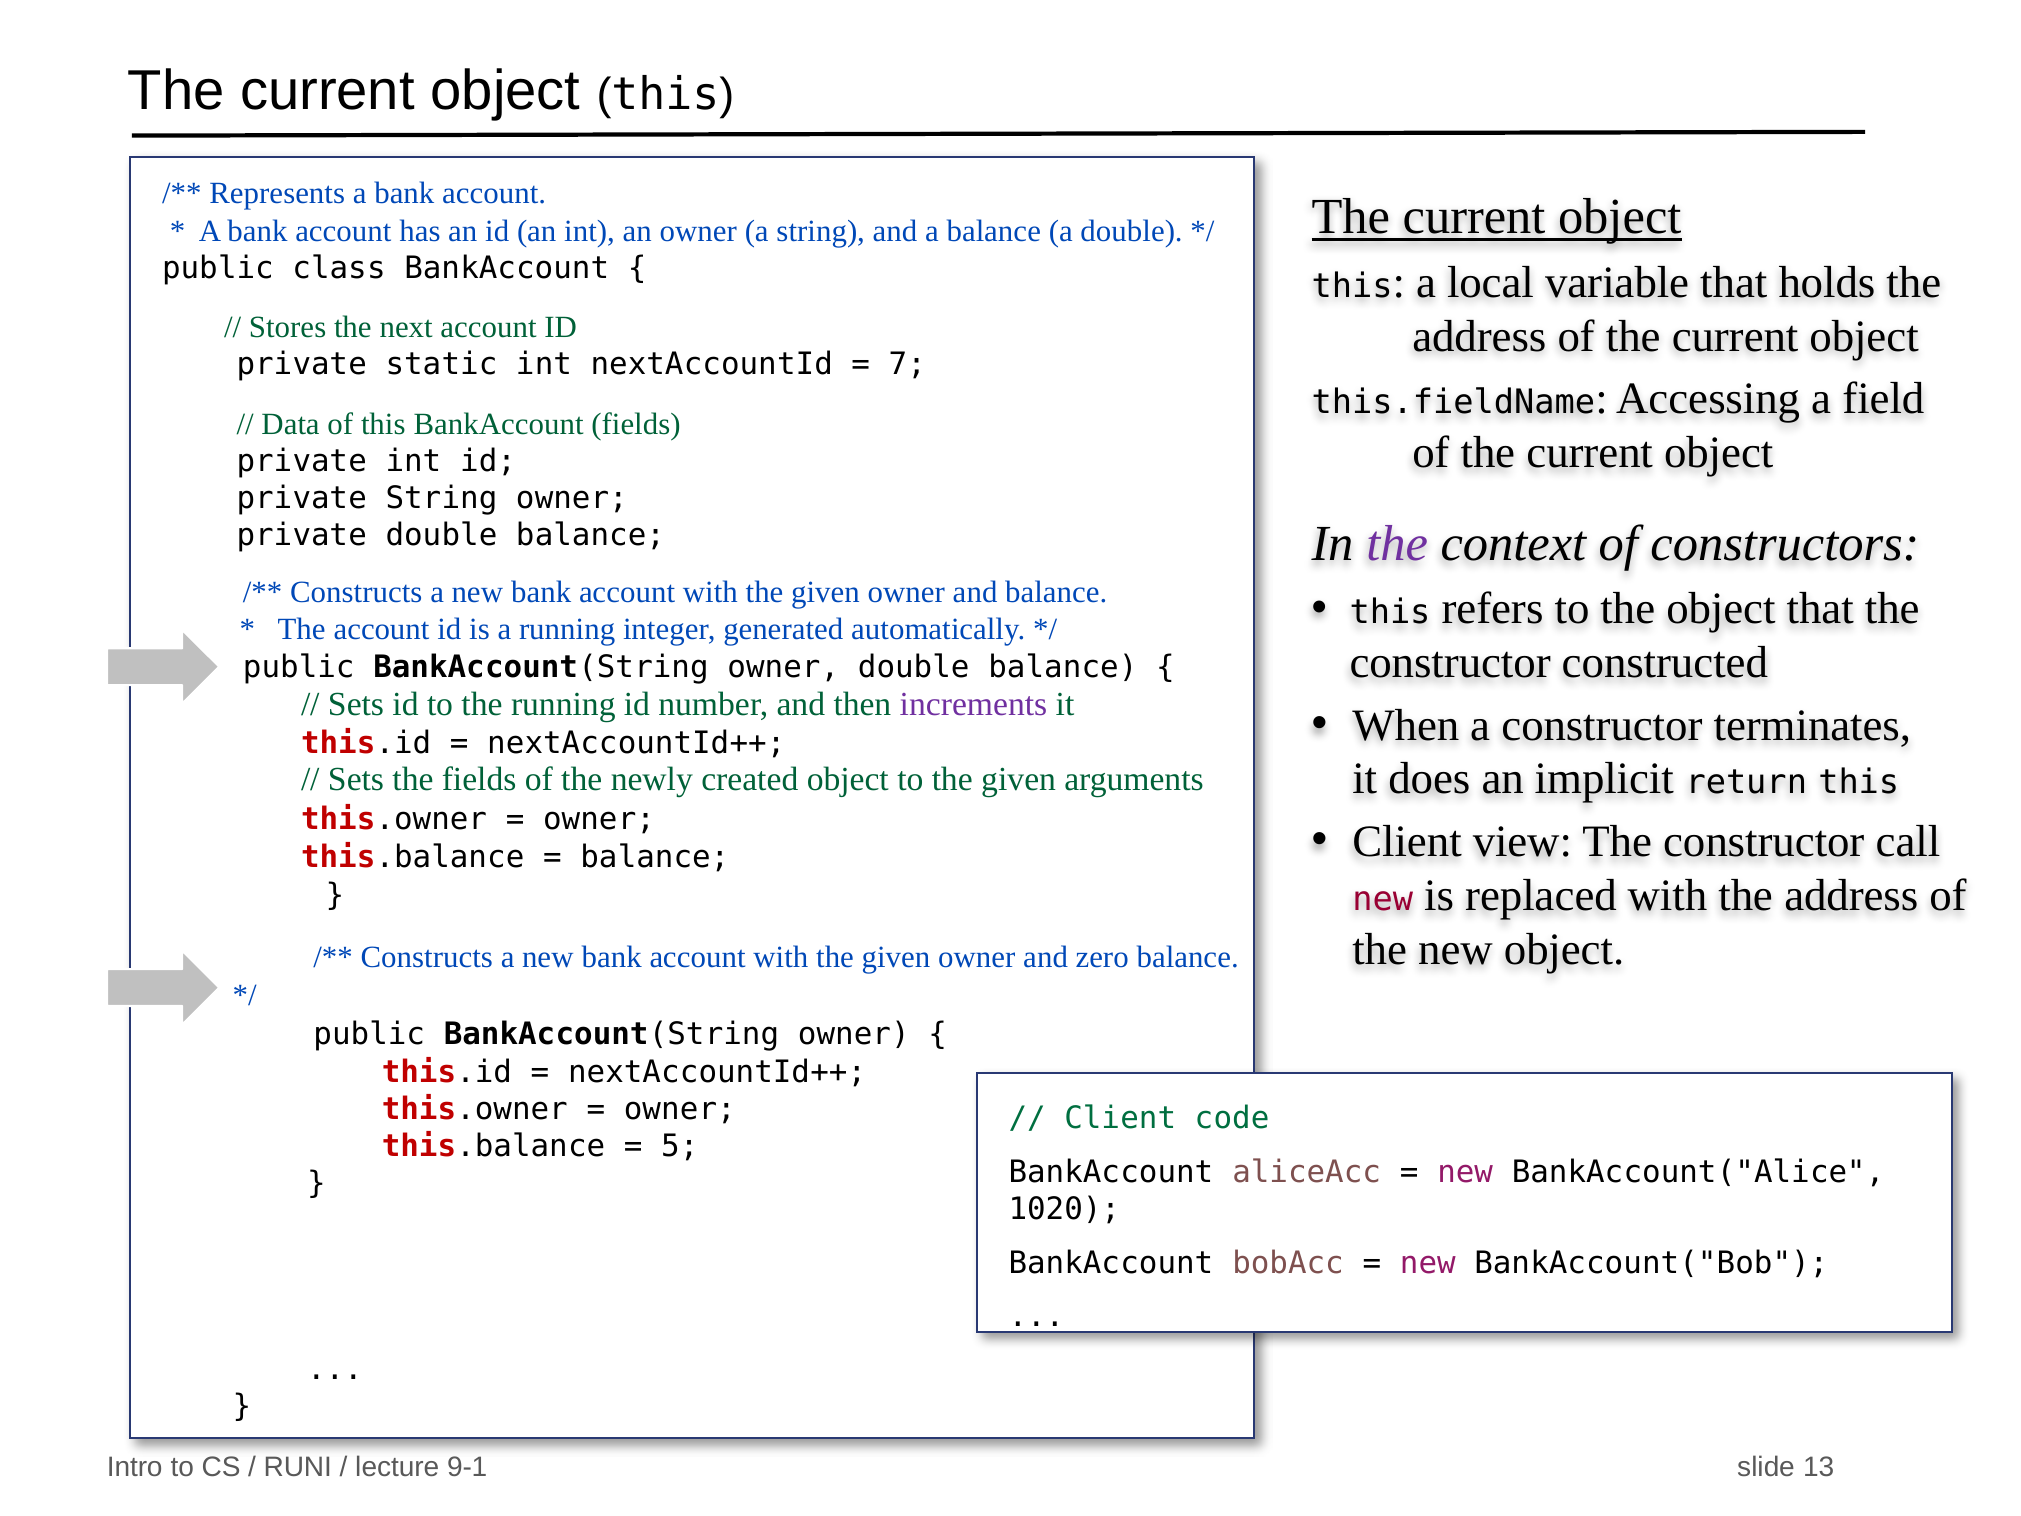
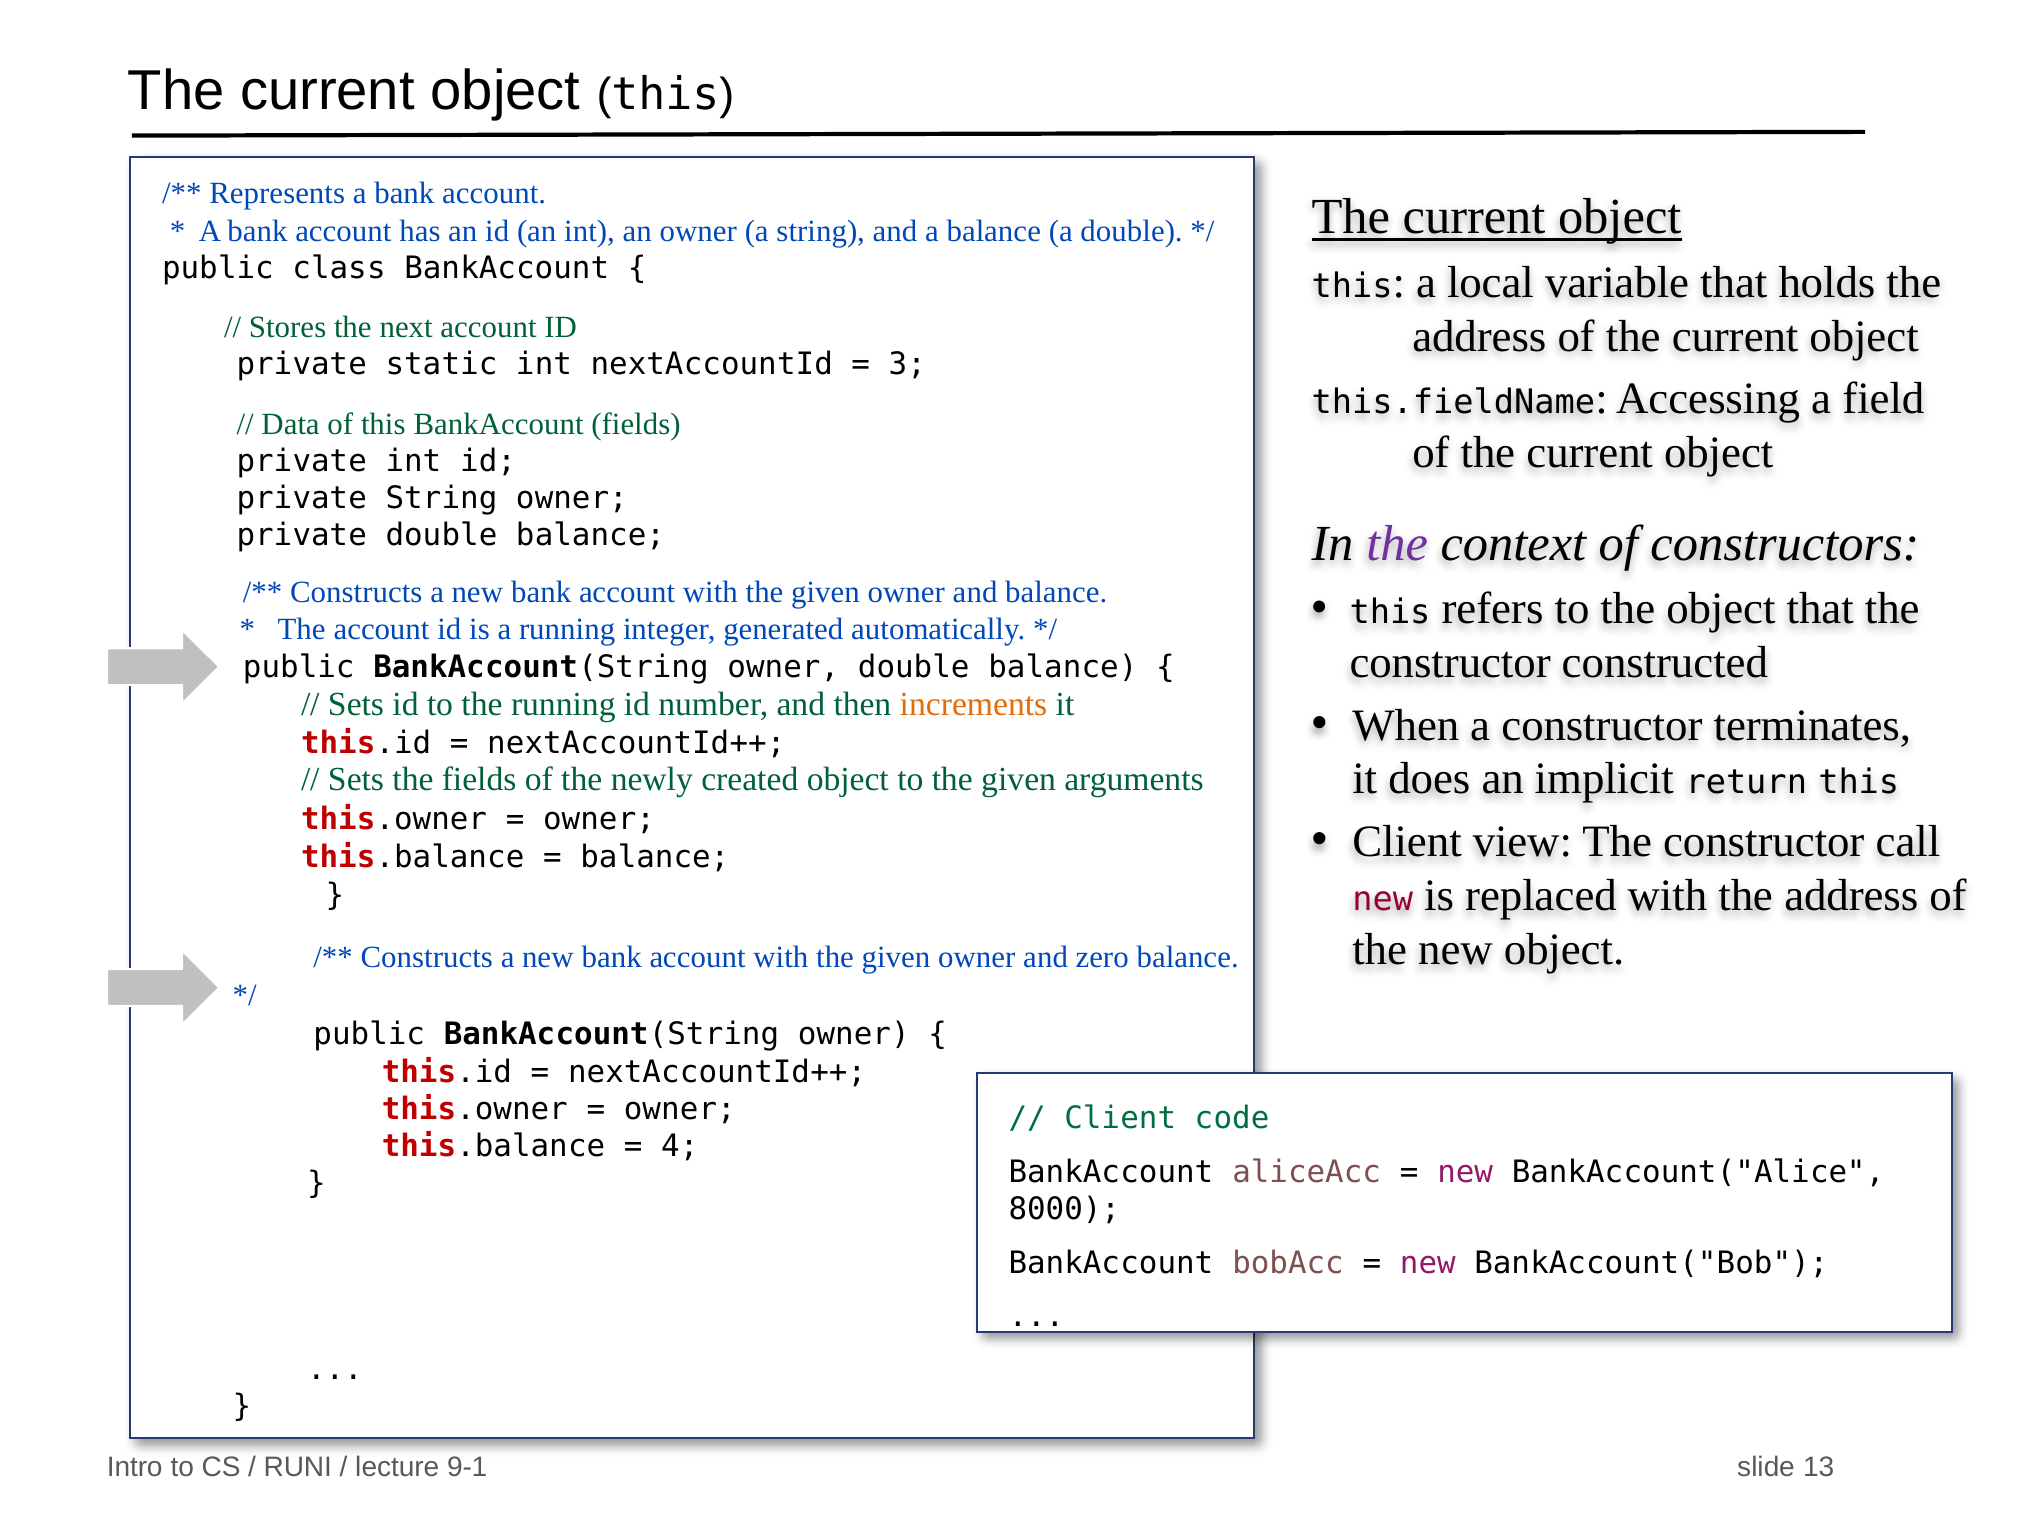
7: 7 -> 3 (907, 364)
increments colour: purple -> orange (973, 704)
5: 5 -> 4 (680, 1146)
1020: 1020 -> 8000 (1064, 1209)
